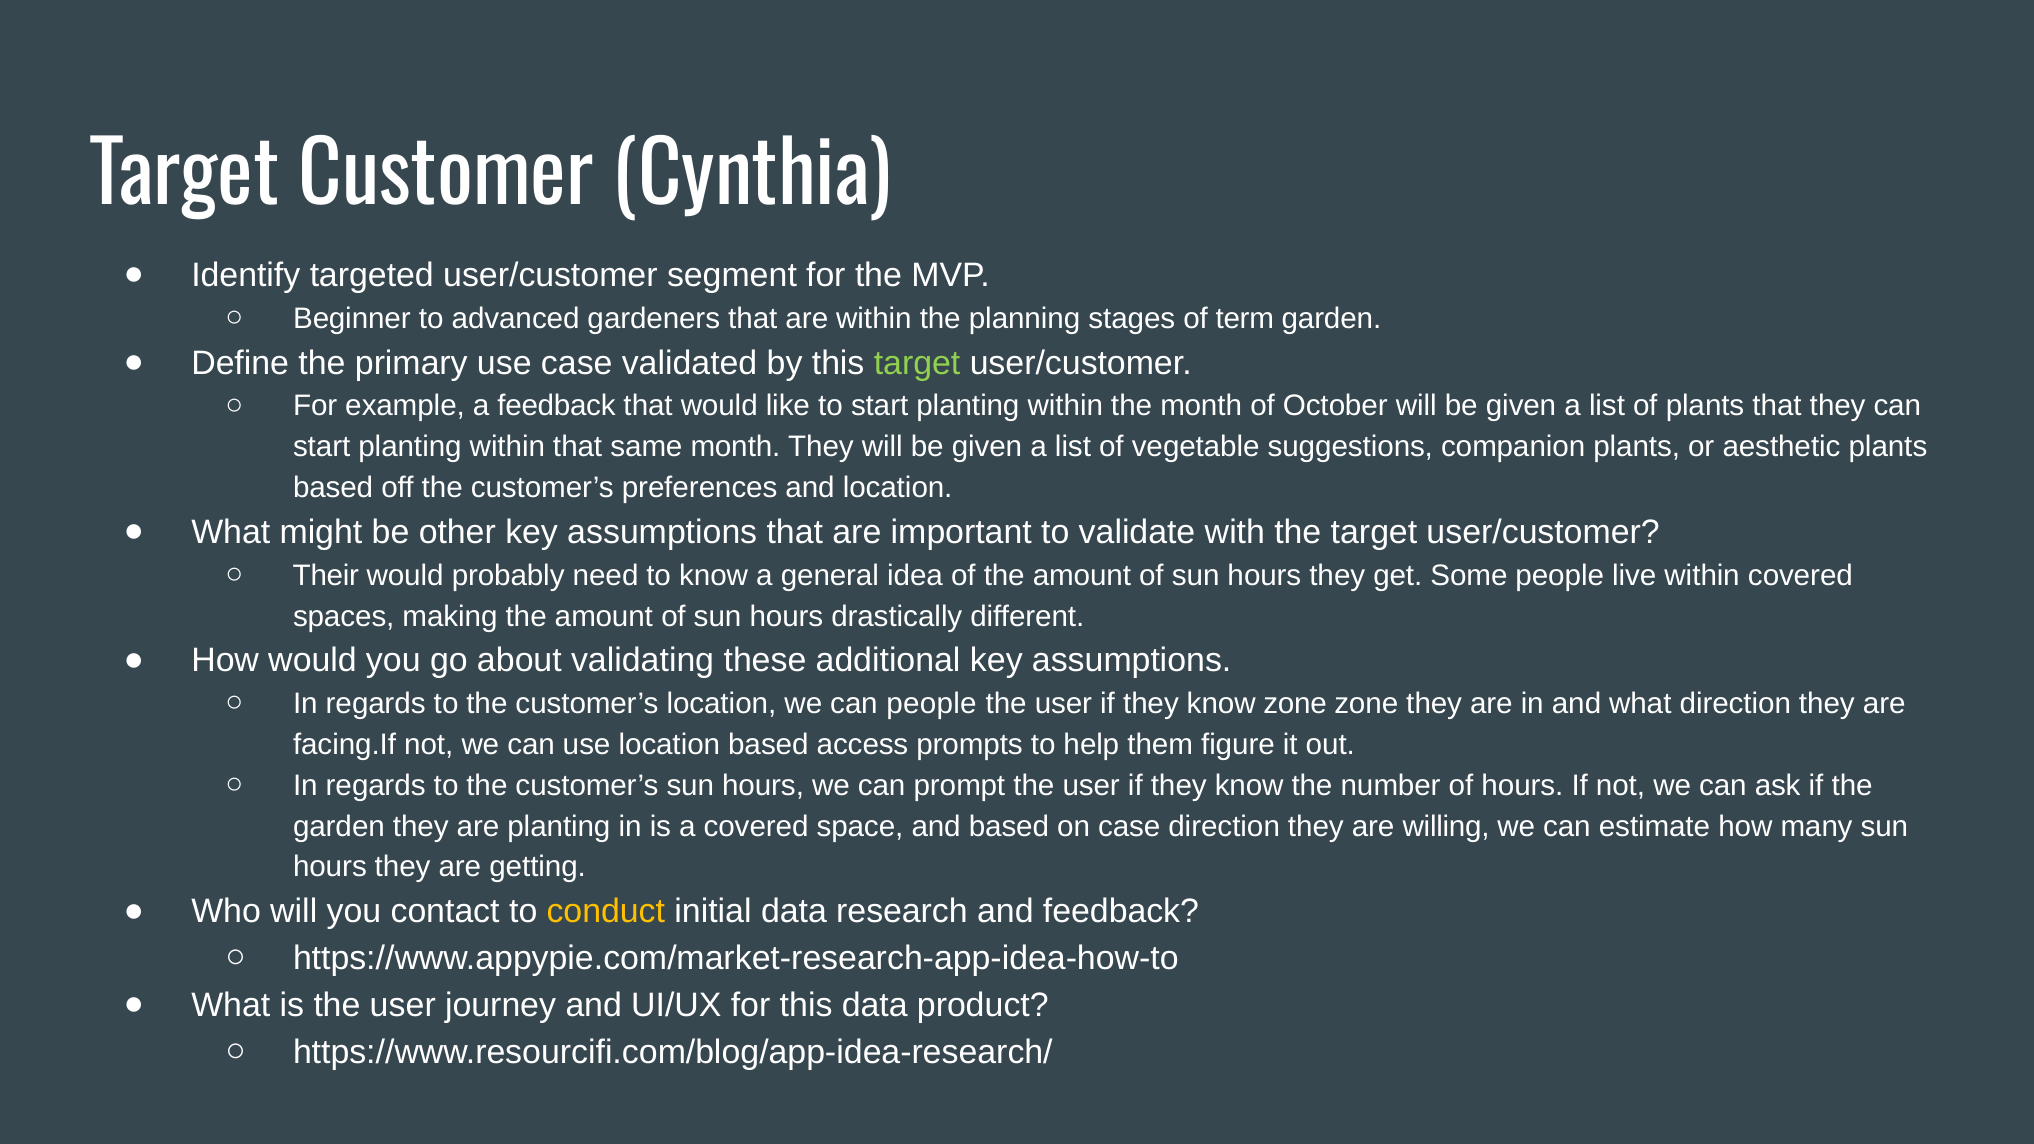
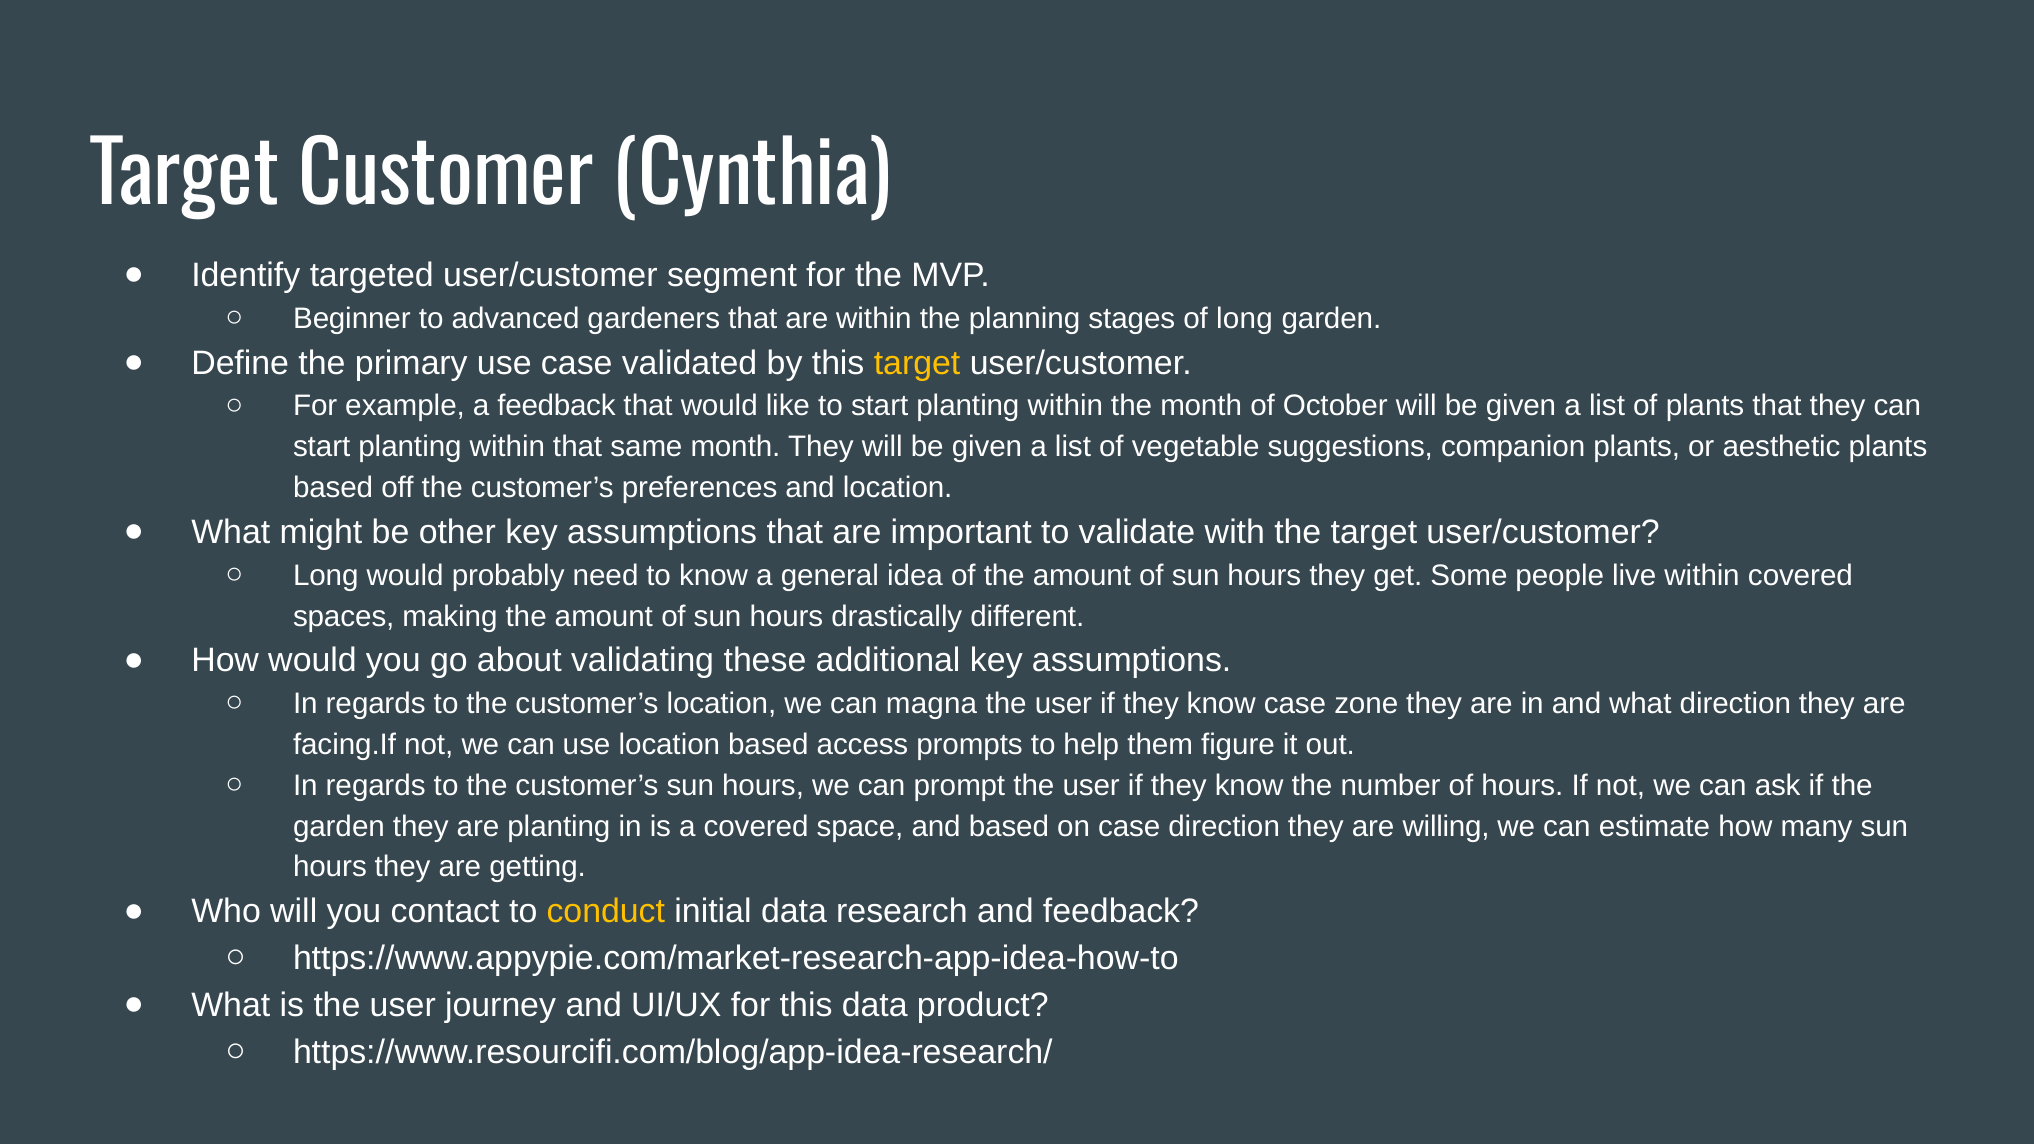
of term: term -> long (1244, 319)
target colour: light green -> yellow (917, 363)
Their: Their -> Long (326, 576)
can people: people -> magna (932, 704)
know zone: zone -> case (1295, 704)
